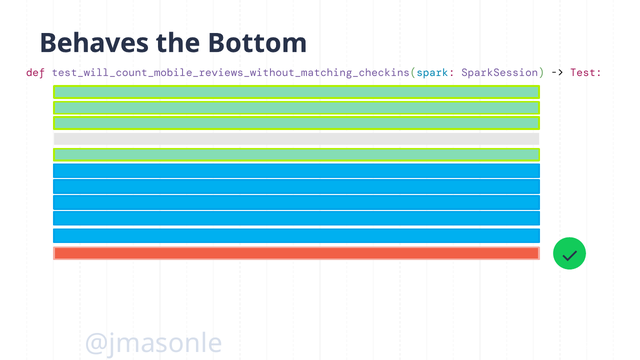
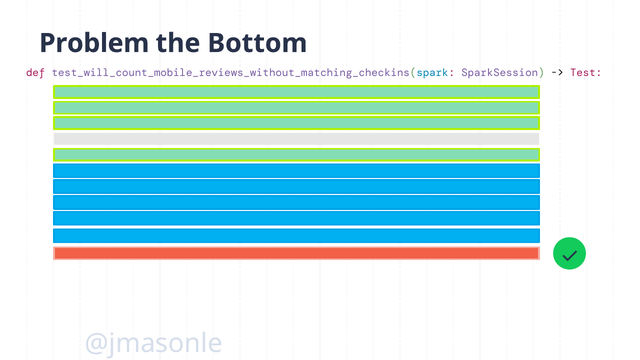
Behaves: Behaves -> Problem (94, 43)
